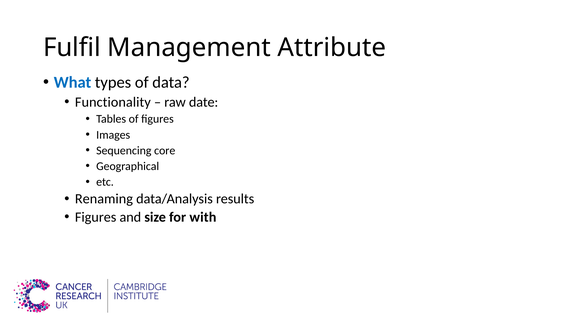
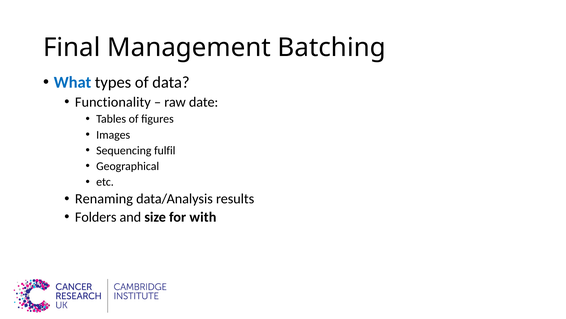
Fulfil: Fulfil -> Final (72, 48)
Attribute: Attribute -> Batching (332, 48)
core: core -> fulfil (165, 150)
Figures: Figures -> Folders (96, 217)
